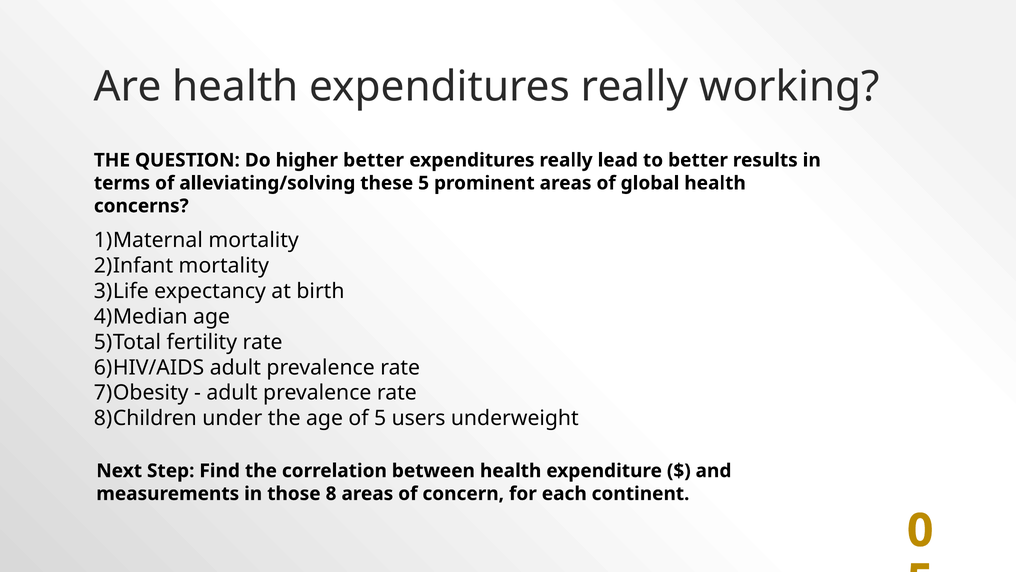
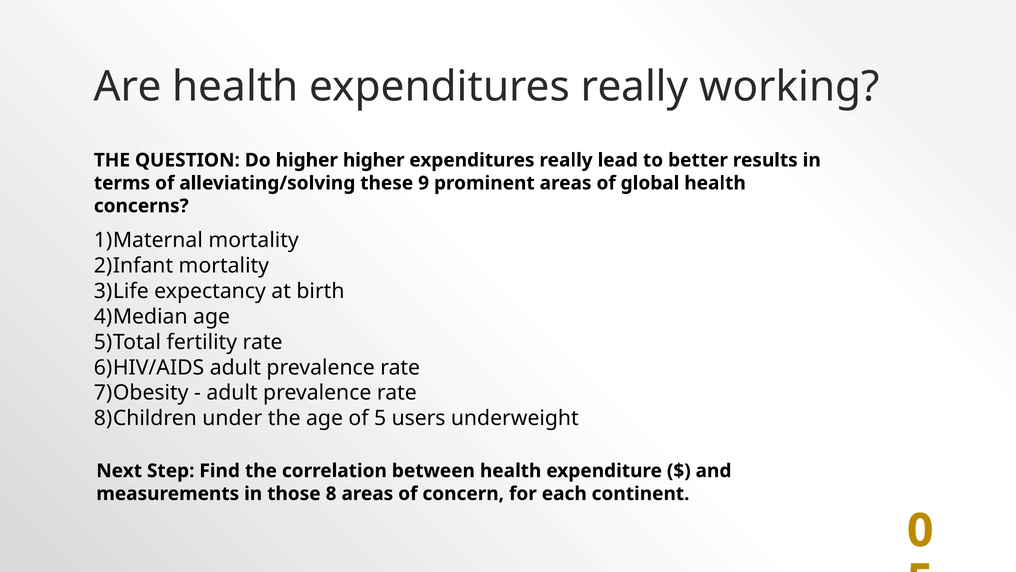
higher better: better -> higher (374, 160)
these 5: 5 -> 9 (424, 183)
